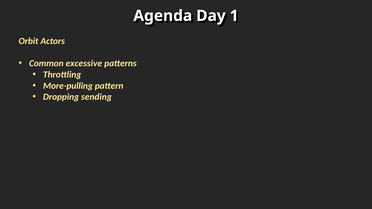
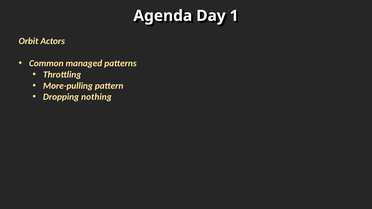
excessive: excessive -> managed (84, 63)
sending: sending -> nothing (96, 97)
